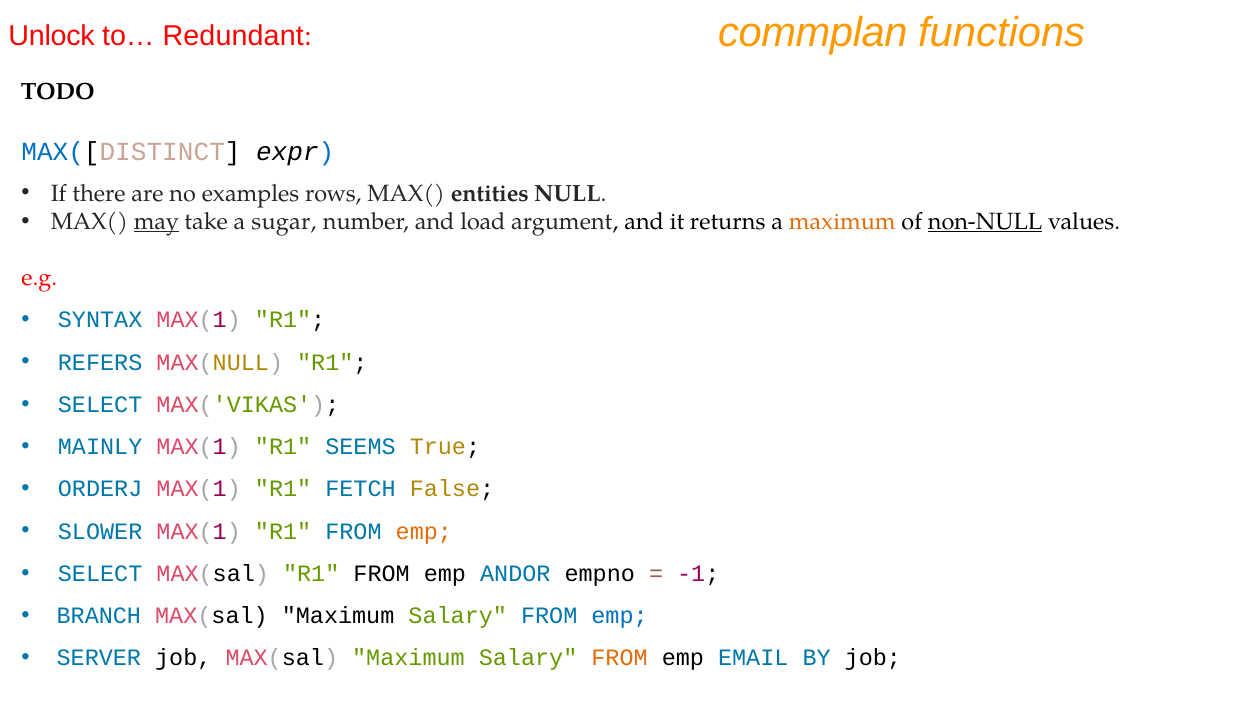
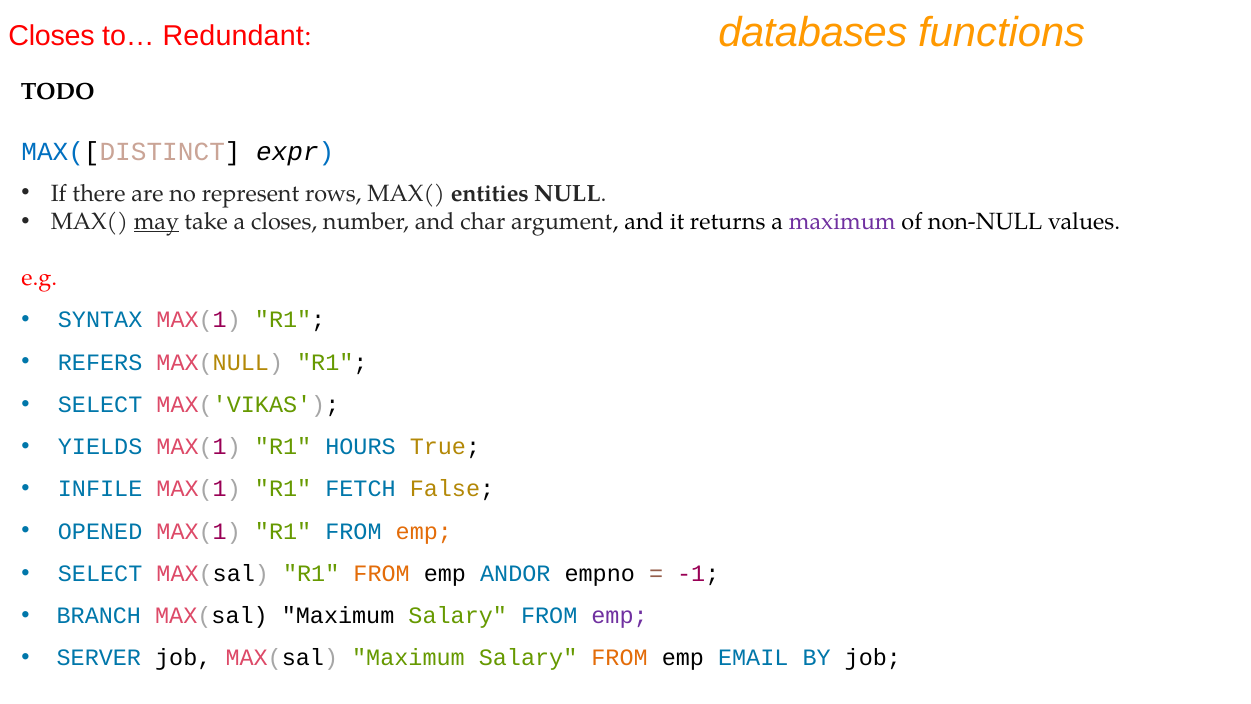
Unlock: Unlock -> Closes (52, 36)
commplan: commplan -> databases (813, 33)
examples: examples -> represent (251, 193)
a sugar: sugar -> closes (284, 222)
load: load -> char (483, 222)
maximum colour: orange -> purple (842, 222)
non-NULL underline: present -> none (985, 222)
MAINLY: MAINLY -> YIELDS (100, 447)
SEEMS: SEEMS -> HOURS (361, 447)
ORDERJ: ORDERJ -> INFILE (100, 489)
SLOWER: SLOWER -> OPENED (100, 531)
FROM colour: black -> orange (382, 573)
emp colour: blue -> purple (620, 616)
